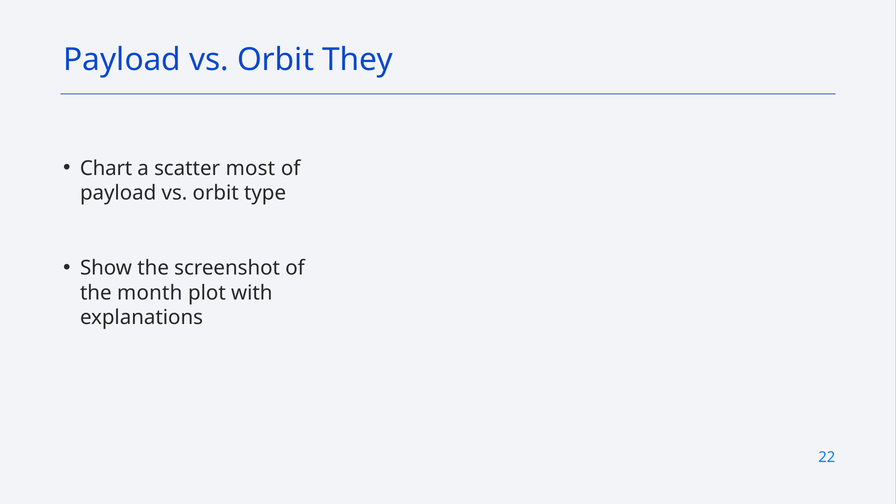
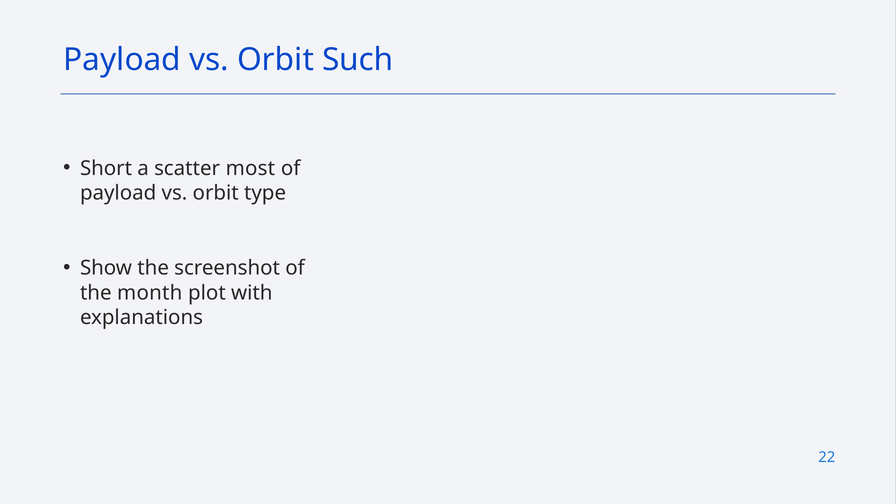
They: They -> Such (358, 60)
Chart: Chart -> Short (106, 168)
